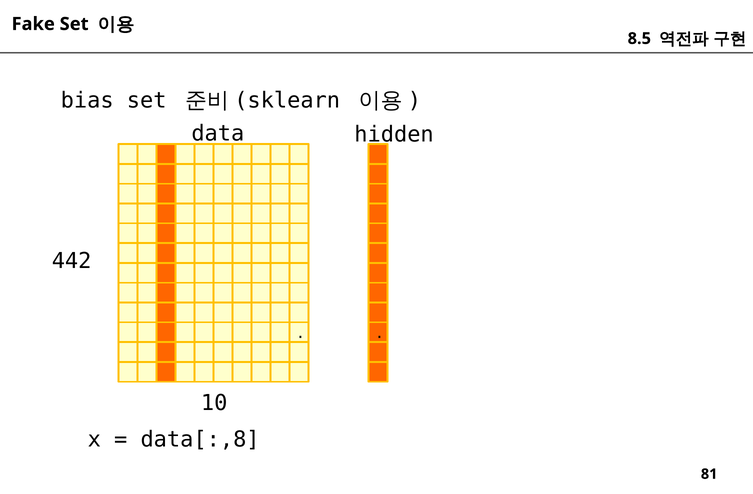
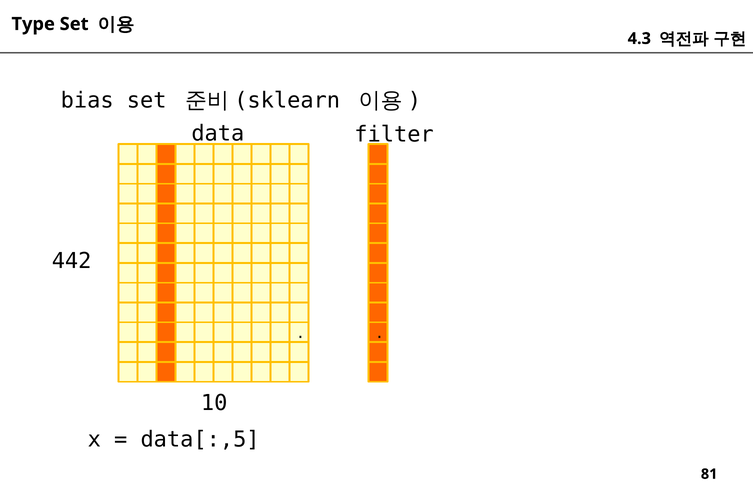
Fake: Fake -> Type (33, 24)
8.5: 8.5 -> 4.3 (639, 39)
hidden: hidden -> filter (394, 135)
data[:,8: data[:,8 -> data[:,5 (200, 440)
